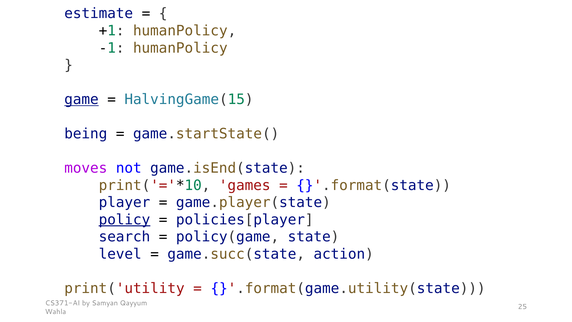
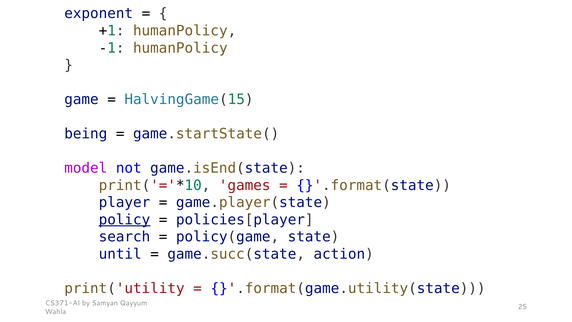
estimate: estimate -> exponent (99, 14)
game underline: present -> none (81, 99)
moves: moves -> model (86, 168)
level: level -> until (120, 254)
